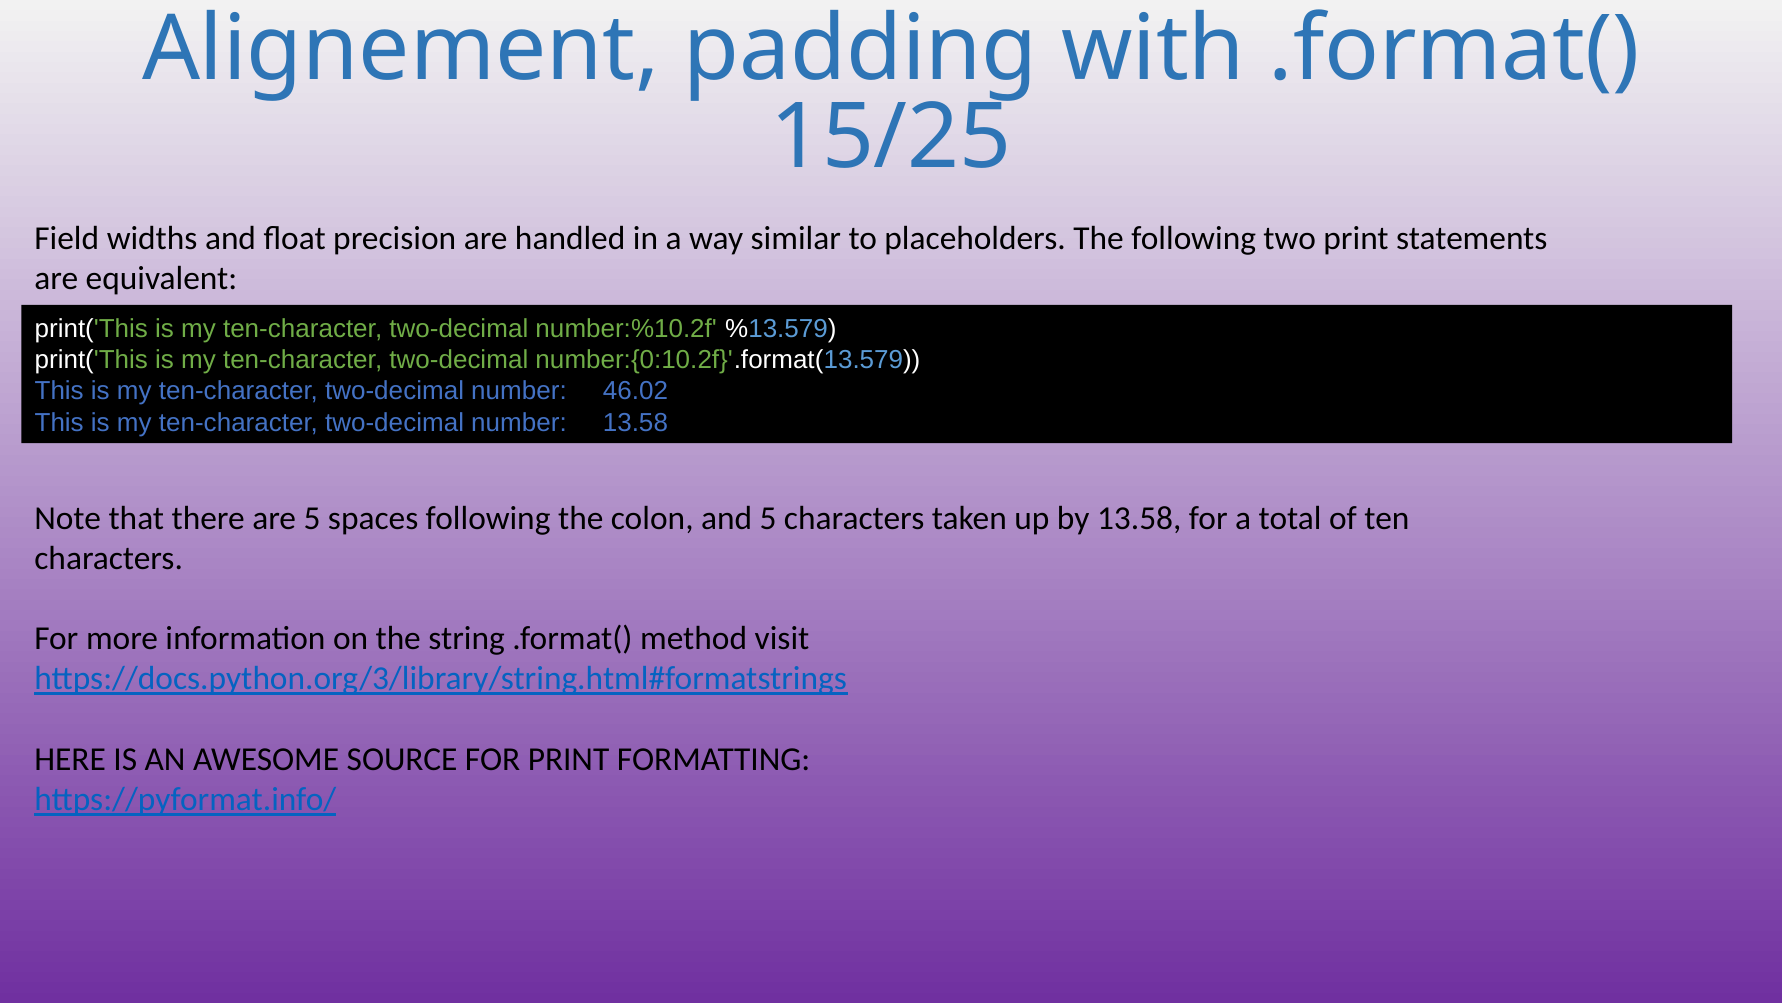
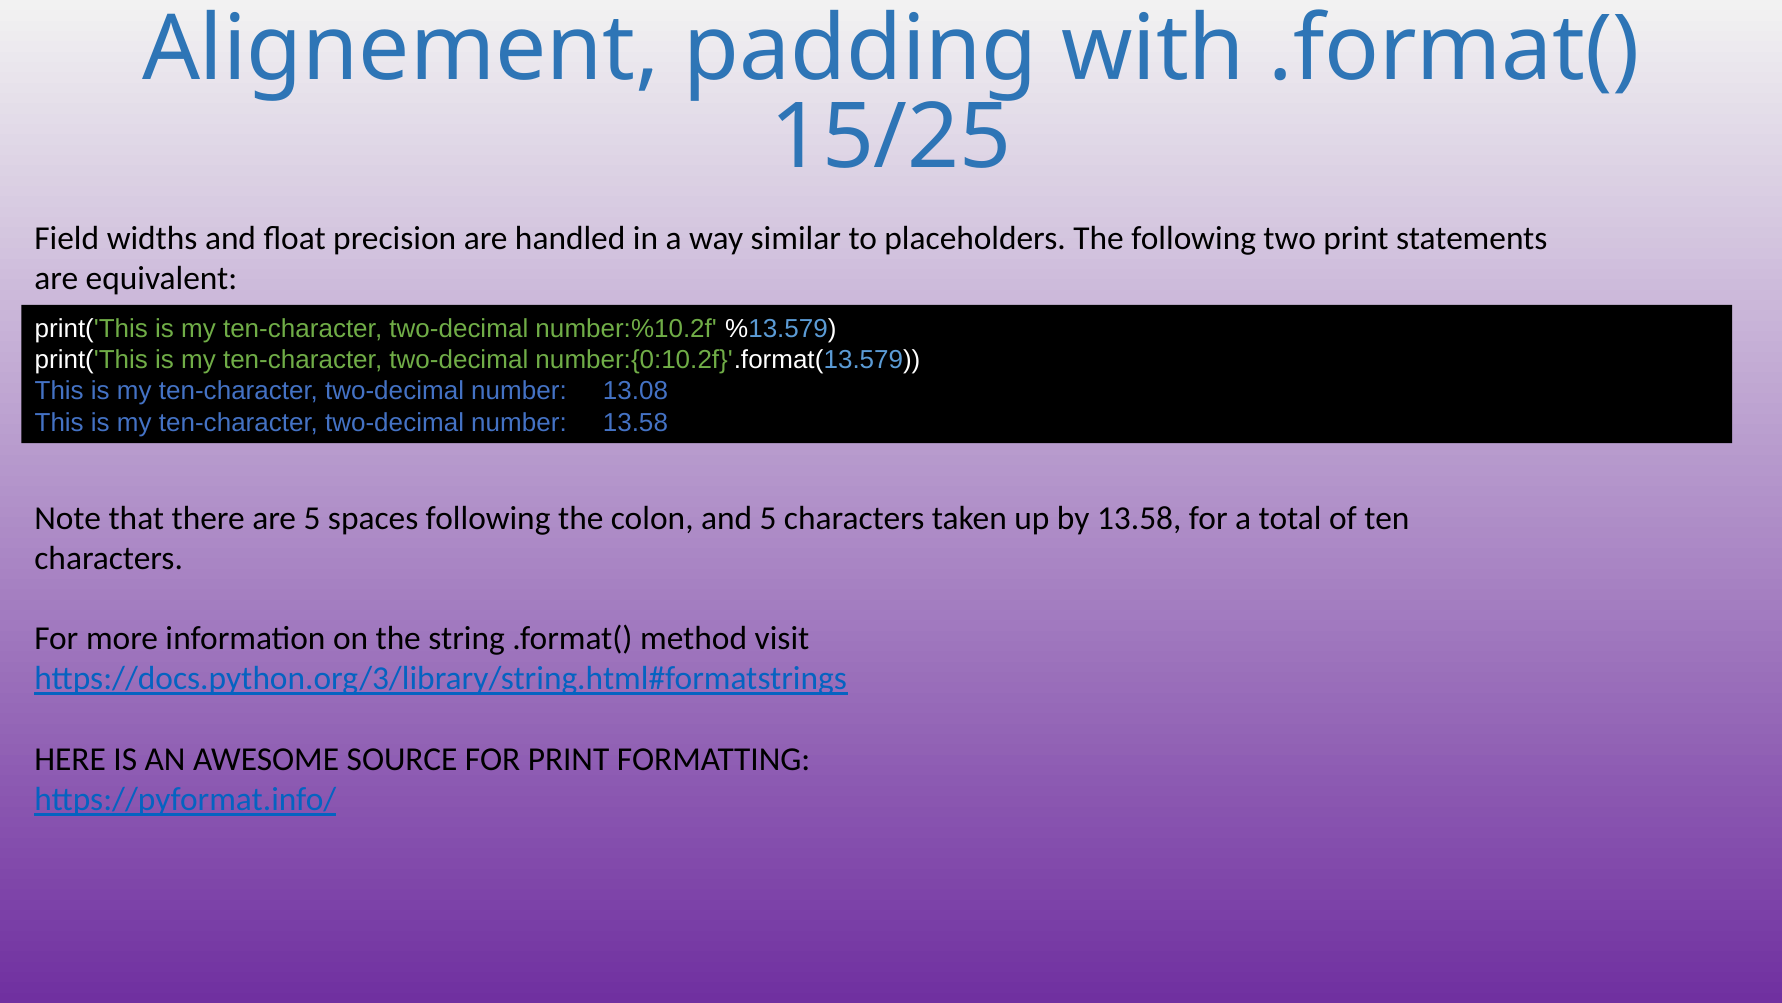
46.02: 46.02 -> 13.08 (635, 391)
